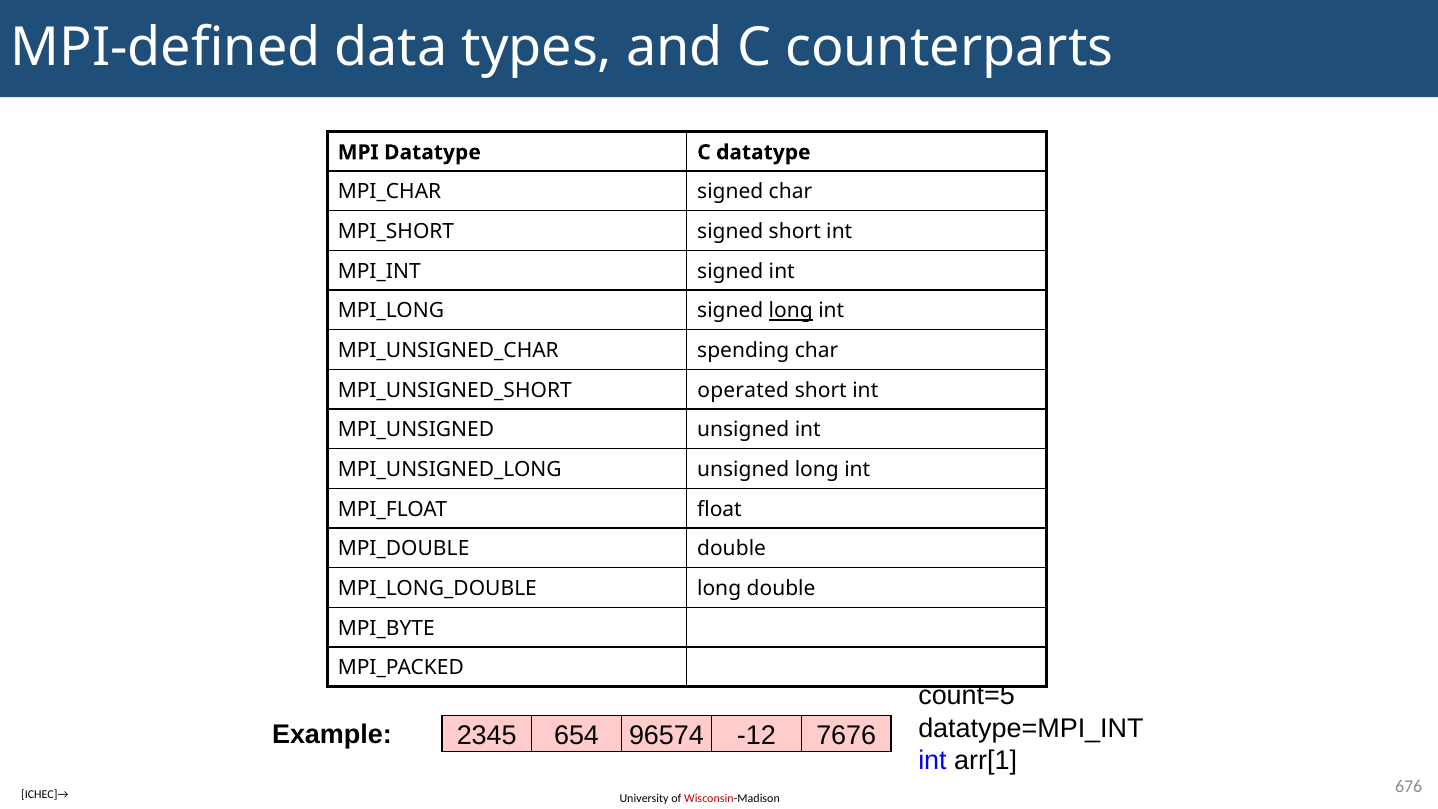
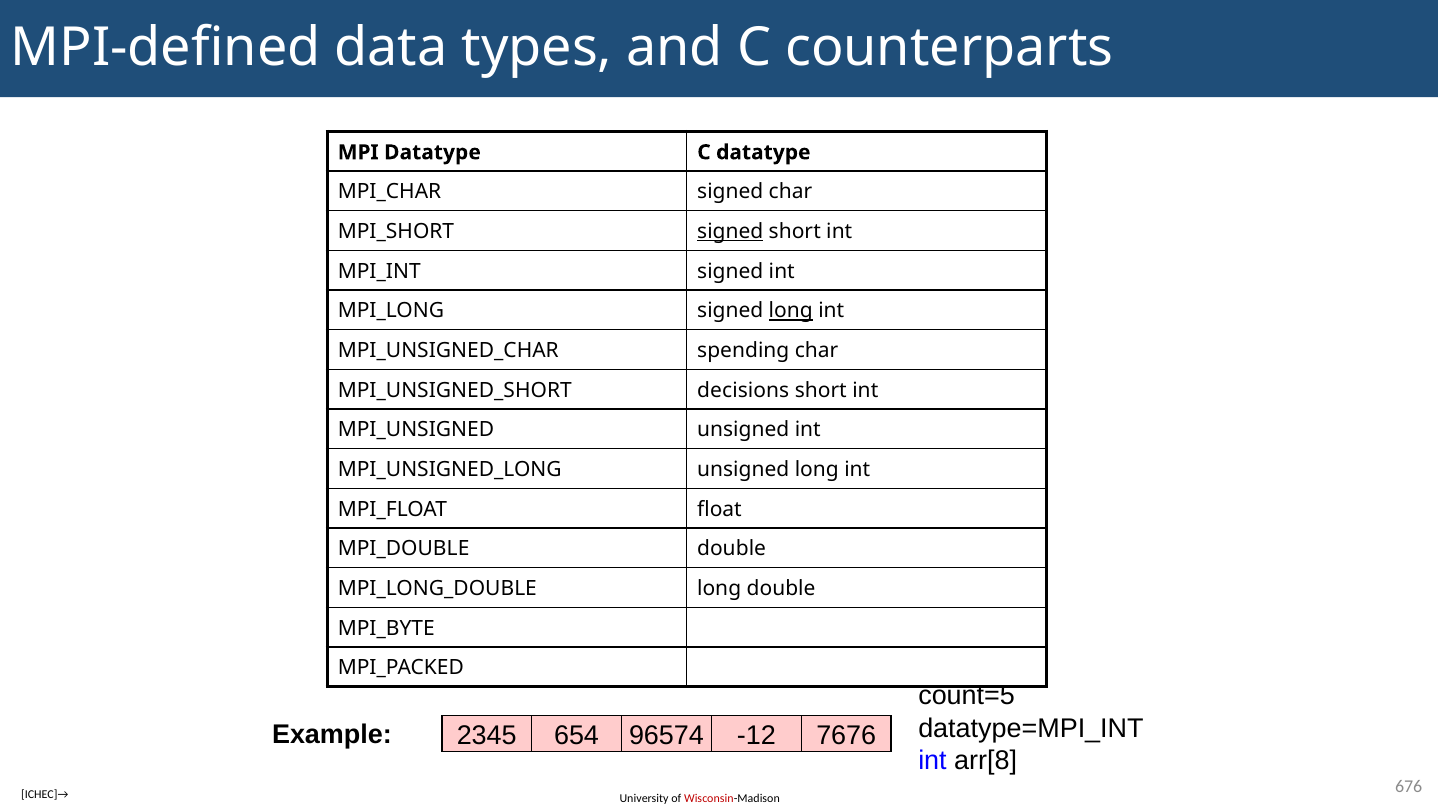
signed underline: none -> present (730, 232)
operated: operated -> decisions (743, 390)
arr[1: arr[1 -> arr[8 (986, 761)
